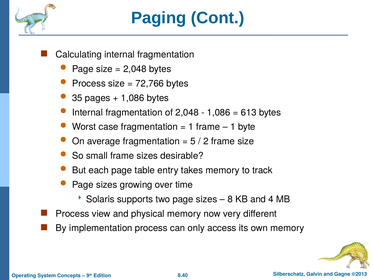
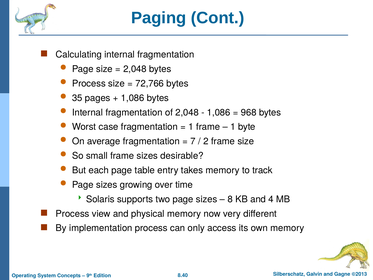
613: 613 -> 968 (249, 112)
5: 5 -> 7 (193, 141)
